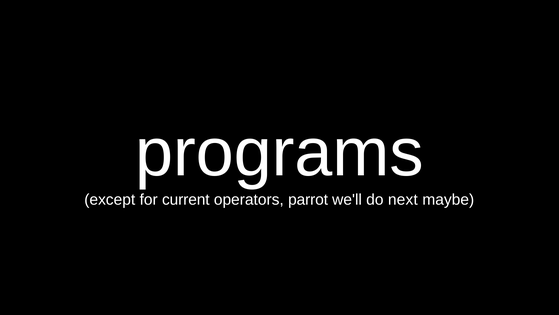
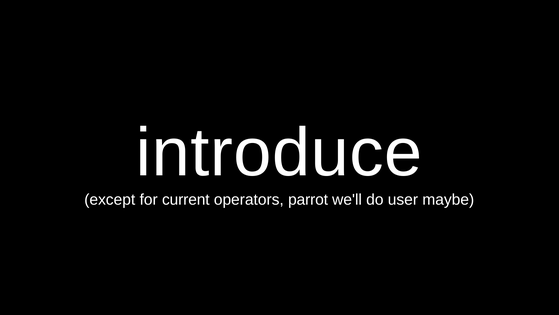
programs: programs -> introduce (279, 153)
next: next -> user (403, 199)
